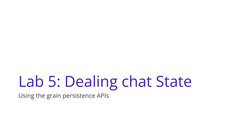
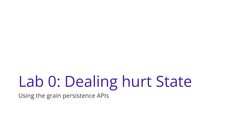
5: 5 -> 0 (54, 82)
chat: chat -> hurt (137, 82)
